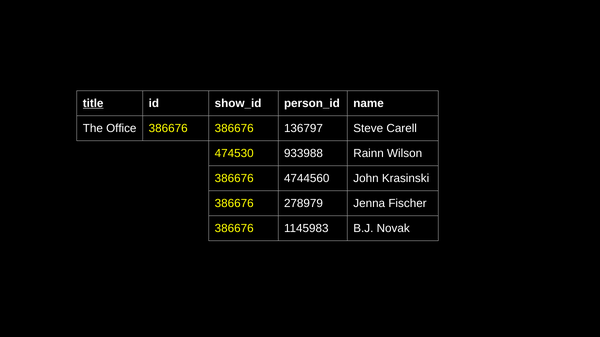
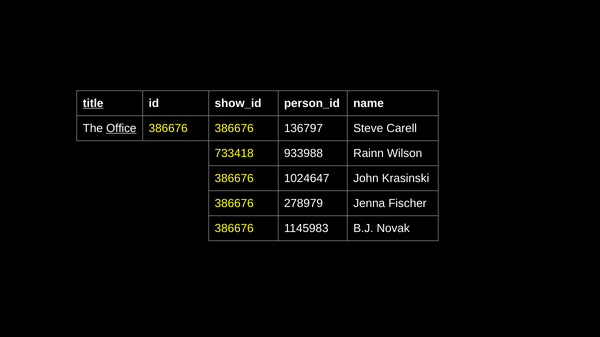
Office underline: none -> present (121, 129)
474530: 474530 -> 733418 (234, 154)
4744560: 4744560 -> 1024647 (307, 179)
